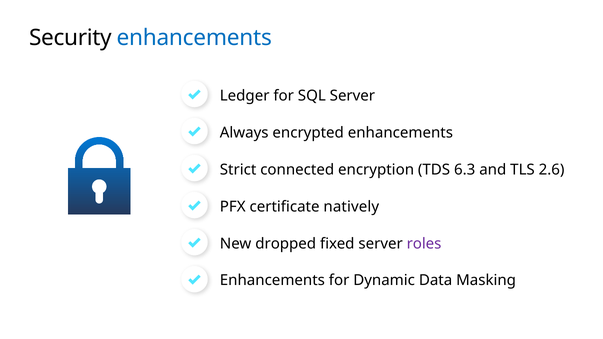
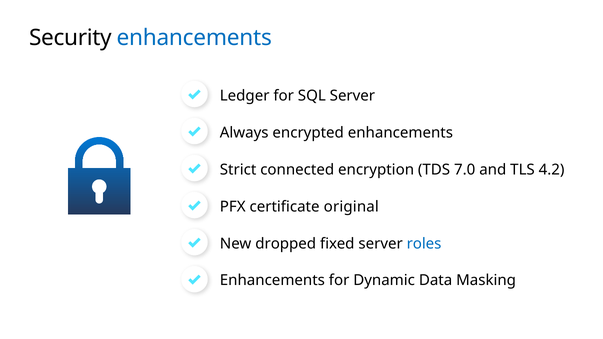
6.3: 6.3 -> 7.0 (465, 170)
2.6: 2.6 -> 4.2 (552, 170)
natively: natively -> original (351, 207)
roles colour: purple -> blue (424, 244)
